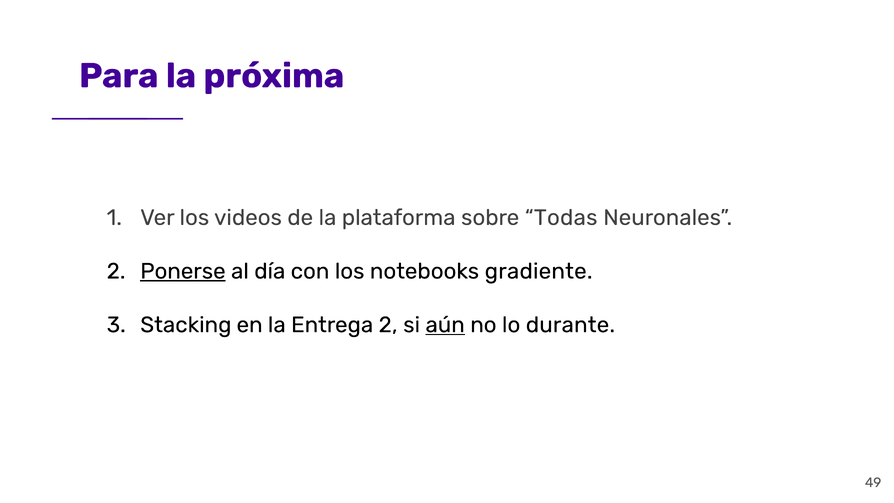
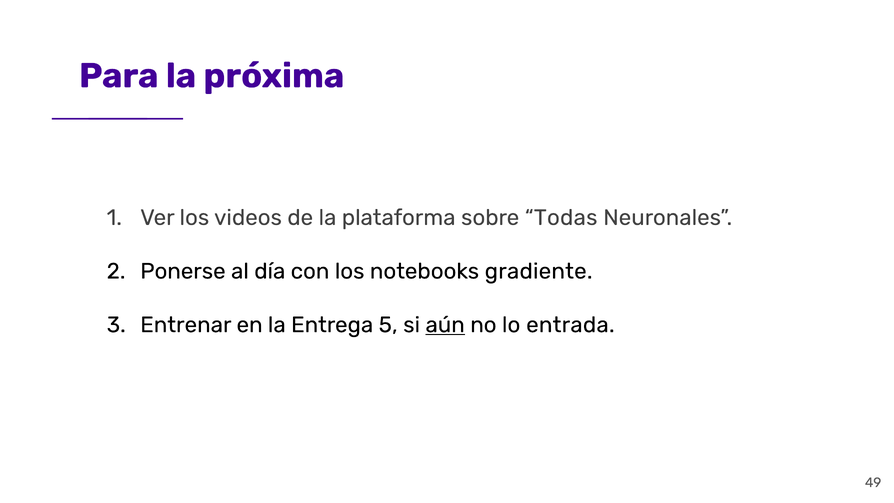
Ponerse underline: present -> none (183, 271)
Stacking: Stacking -> Entrenar (186, 325)
Entrega 2: 2 -> 5 (388, 325)
durante: durante -> entrada (570, 325)
